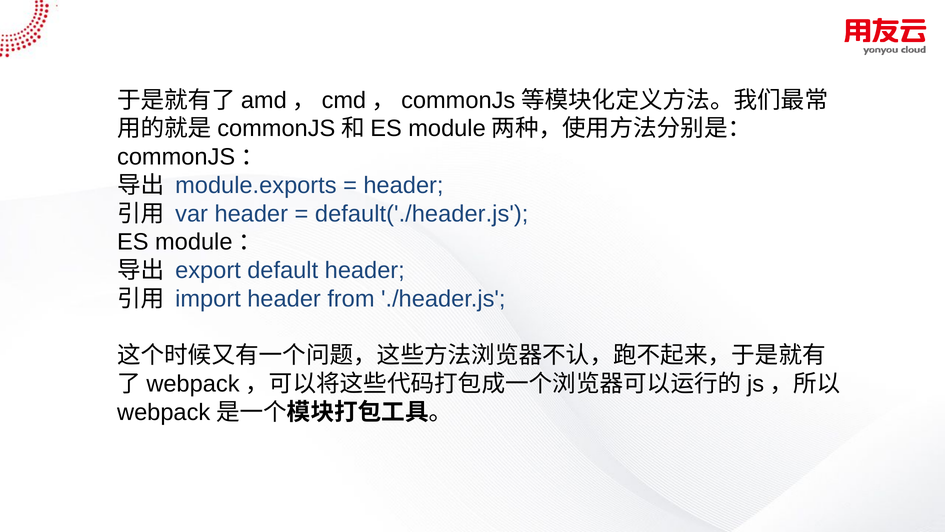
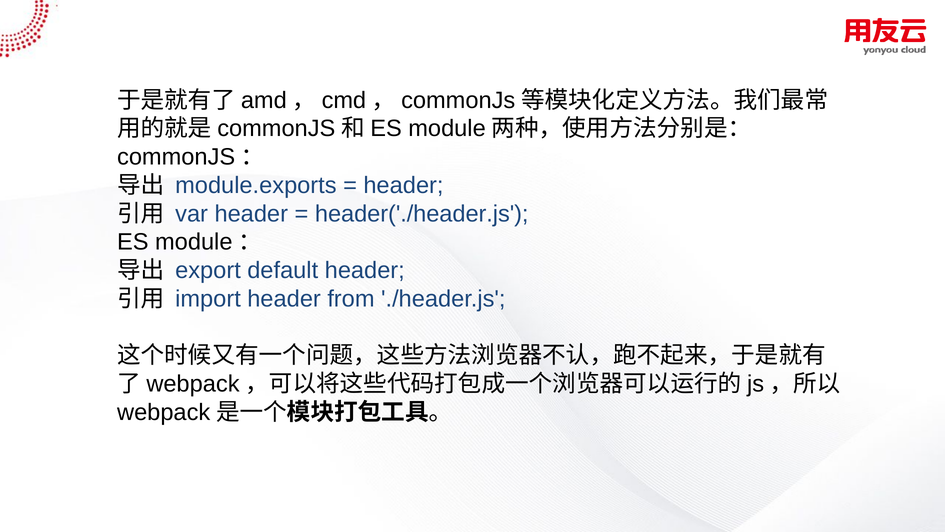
default('./header.js: default('./header.js -> header('./header.js (422, 214)
